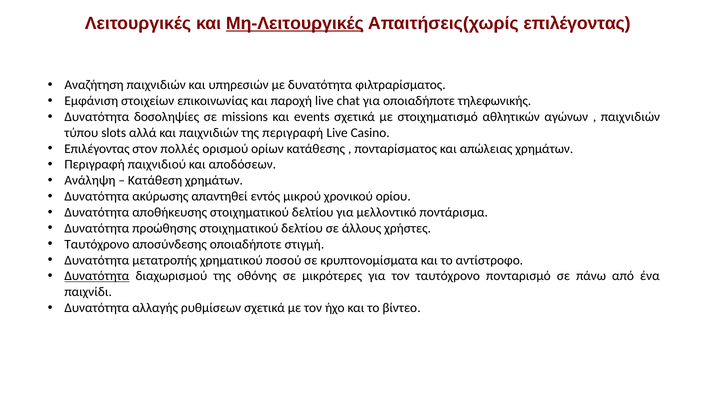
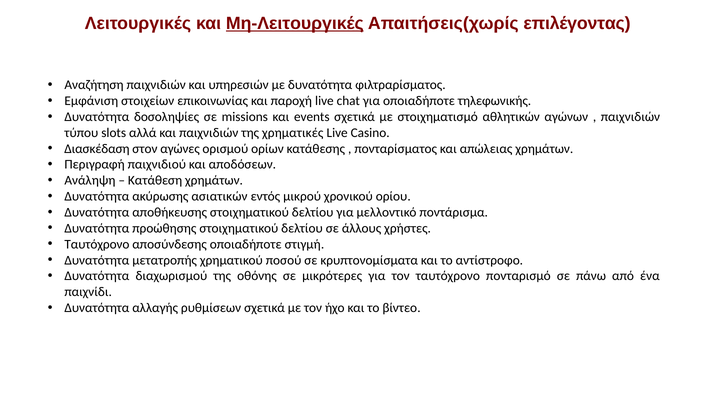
της περιγραφή: περιγραφή -> χρηματικές (293, 133)
Επιλέγοντας: Επιλέγοντας -> Διασκέδαση (97, 149)
πολλές: πολλές -> αγώνες (180, 149)
απαντηθεί: απαντηθεί -> ασιατικών (219, 197)
Δυνατότητα underline: present -> none (97, 276)
